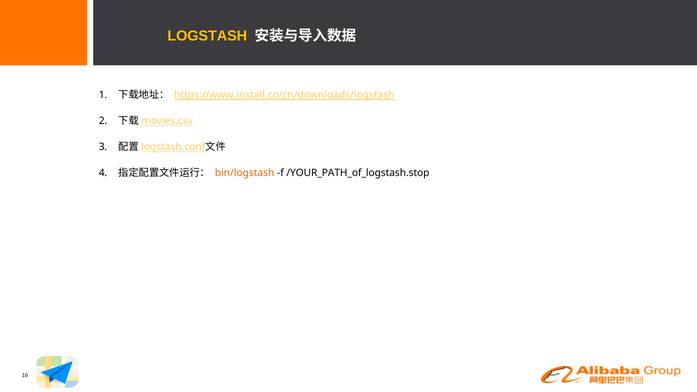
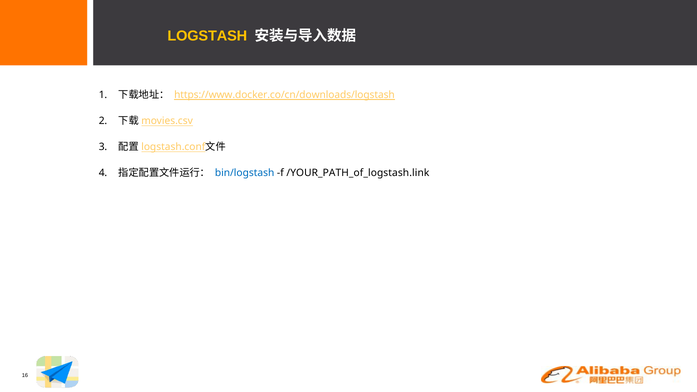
https://www.install.co/cn/downloads/logstash: https://www.install.co/cn/downloads/logstash -> https://www.docker.co/cn/downloads/logstash (284, 95)
bin/logstash colour: orange -> blue (245, 173)
/YOUR_PATH_of_logstash.stop: /YOUR_PATH_of_logstash.stop -> /YOUR_PATH_of_logstash.link (358, 173)
